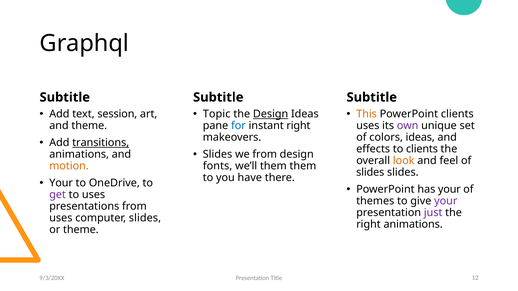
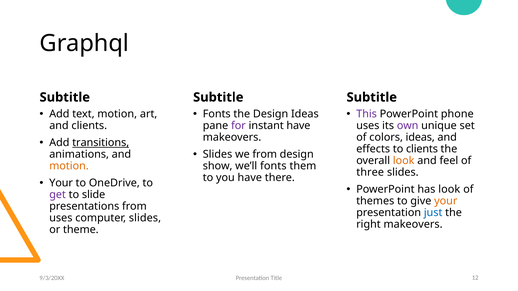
text session: session -> motion (117, 114)
Topic: Topic -> Fonts (217, 114)
Design underline: present -> none (271, 114)
This colour: orange -> purple (367, 114)
PowerPoint clients: clients -> phone (457, 114)
and theme: theme -> clients (89, 126)
for colour: blue -> purple (238, 126)
instant right: right -> have (298, 126)
fonts: fonts -> show (218, 166)
we’ll them: them -> fonts (273, 166)
slides: slides -> three (370, 172)
has your: your -> look (449, 189)
to uses: uses -> slide (94, 195)
your colour: purple -> orange (446, 201)
just colour: purple -> blue (433, 213)
right animations: animations -> makeovers (413, 224)
